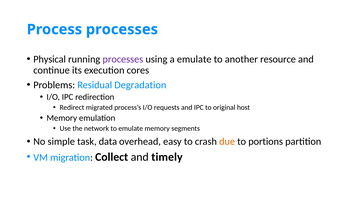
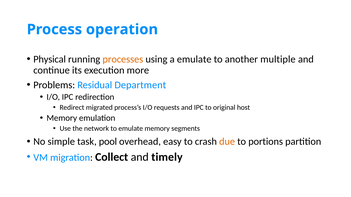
Process processes: processes -> operation (122, 29)
processes colour: purple -> orange (123, 59)
resource: resource -> multiple (278, 59)
cores: cores -> more (138, 70)
Degradation: Degradation -> Department (140, 85)
data: data -> pool (108, 142)
